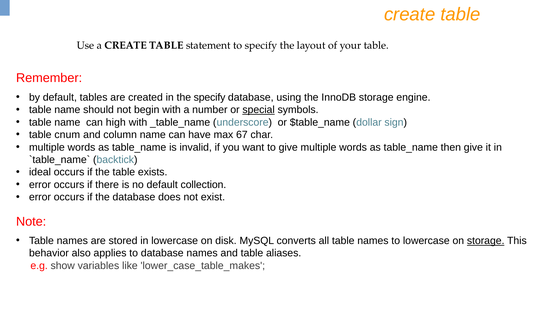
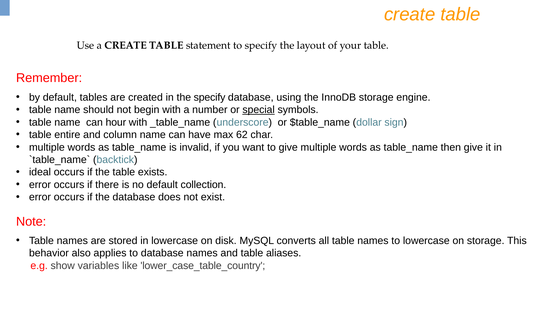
high: high -> hour (116, 122)
cnum: cnum -> entire (67, 135)
67: 67 -> 62 (242, 135)
storage underline: present -> none (486, 240)
lower_case_table_makes: lower_case_table_makes -> lower_case_table_country (203, 265)
